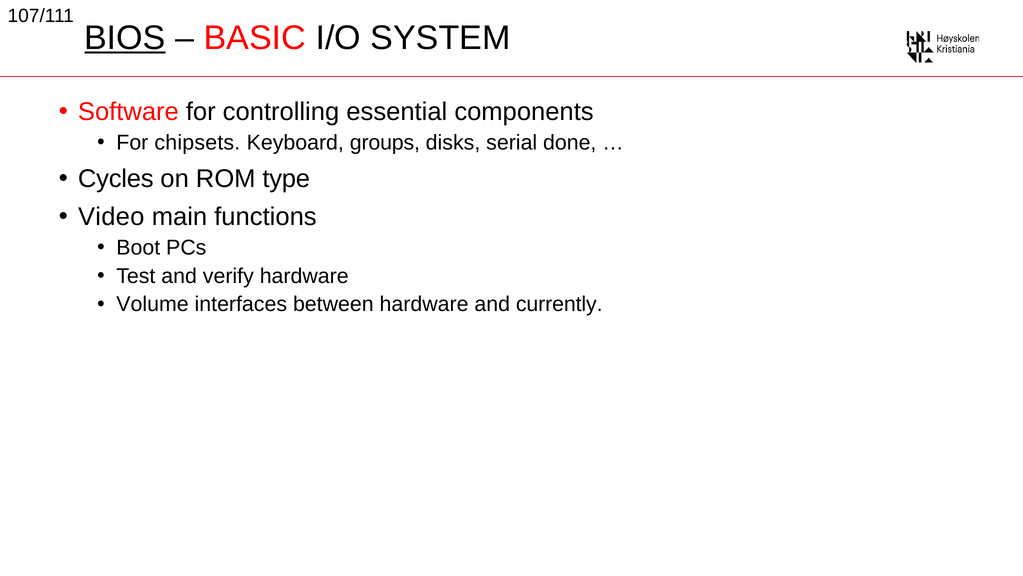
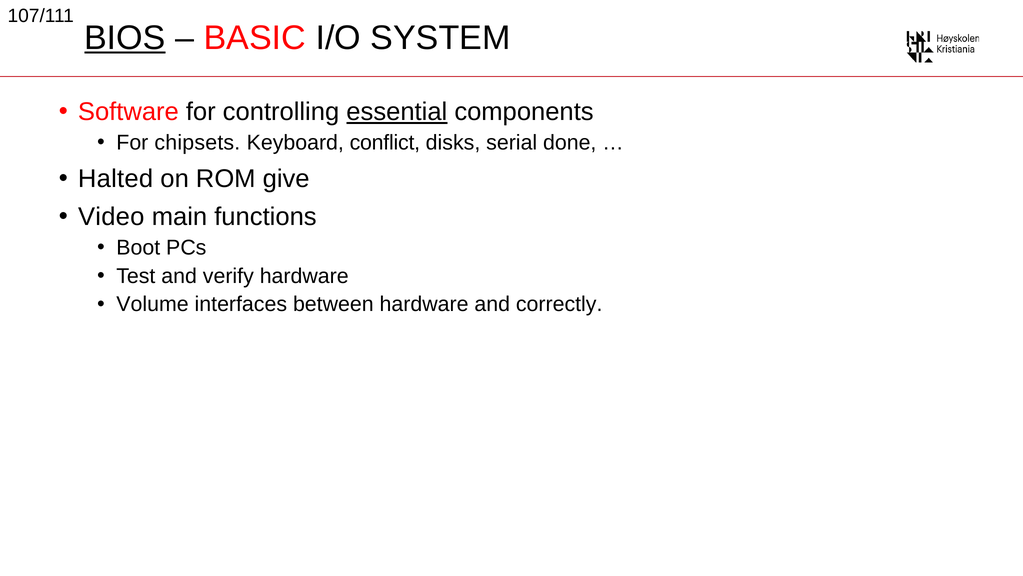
essential underline: none -> present (397, 112)
groups: groups -> conflict (385, 143)
Cycles: Cycles -> Halted (116, 178)
type: type -> give (286, 178)
currently: currently -> correctly (559, 304)
